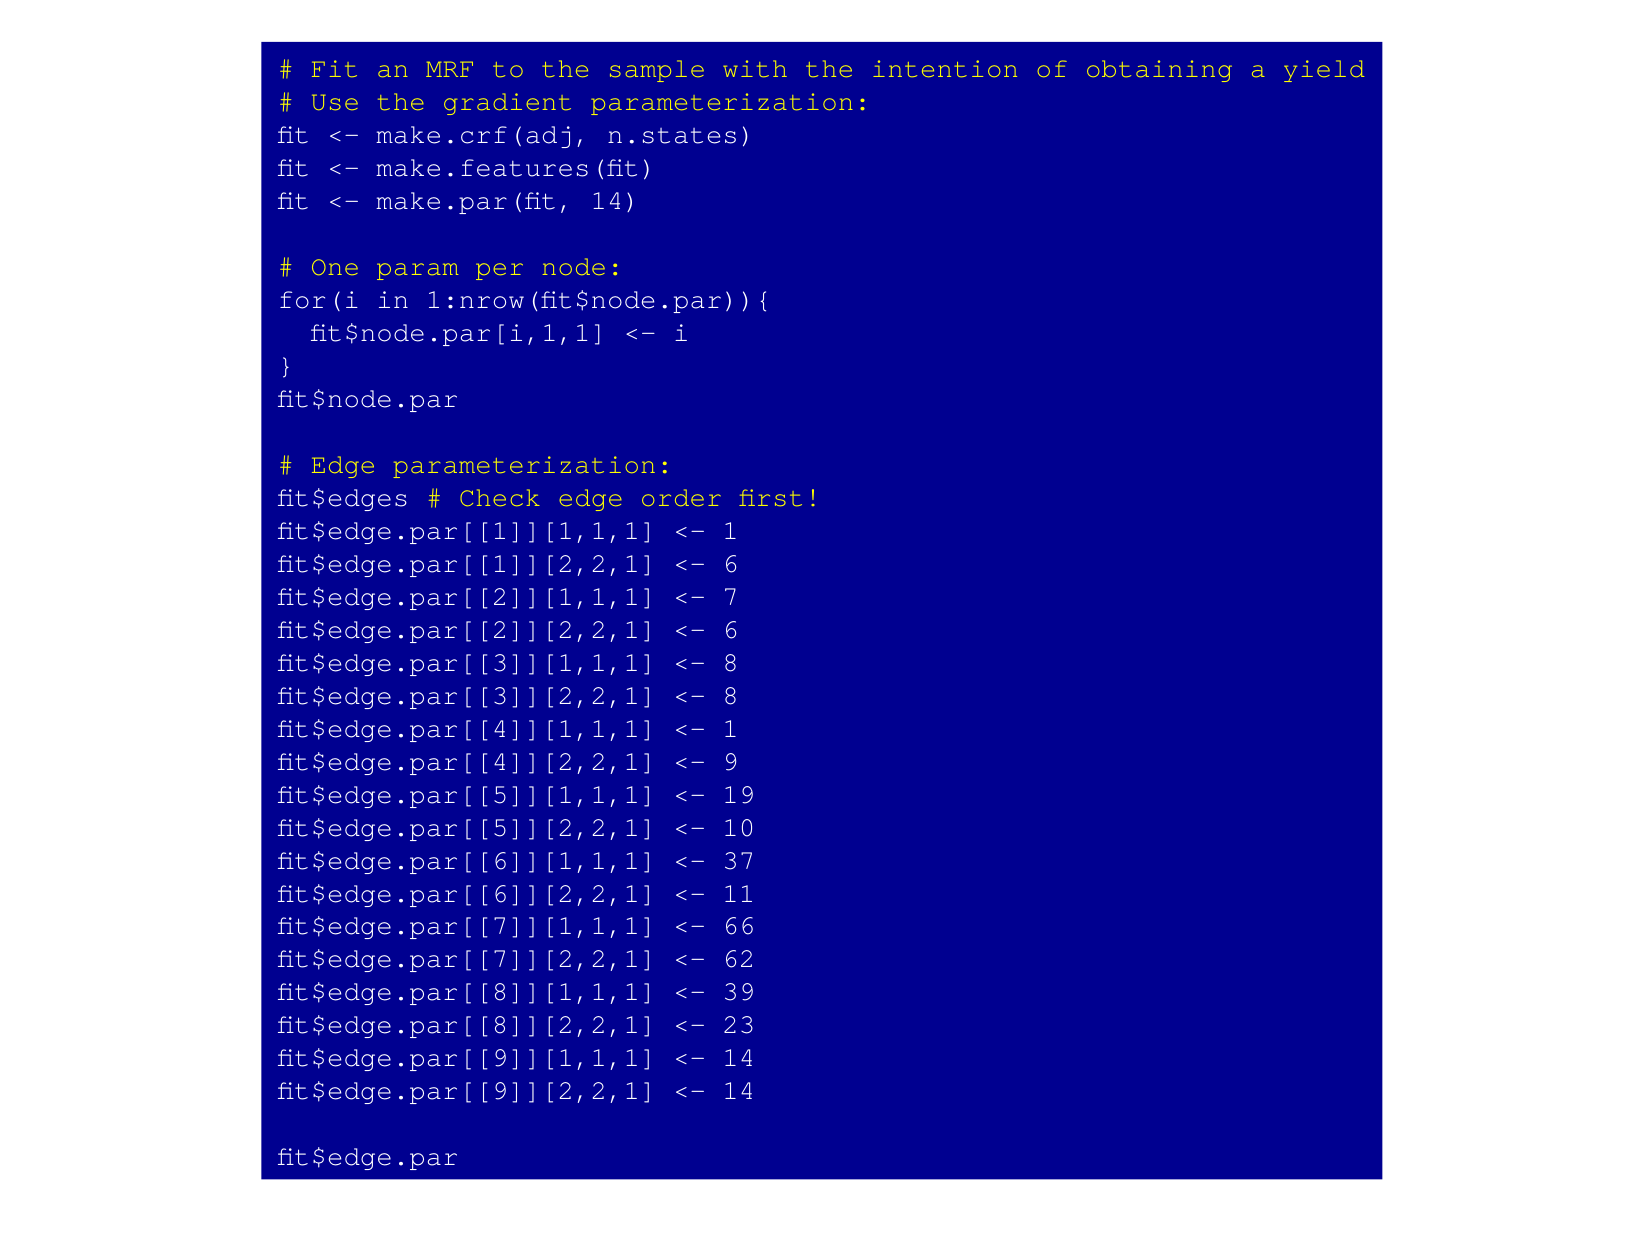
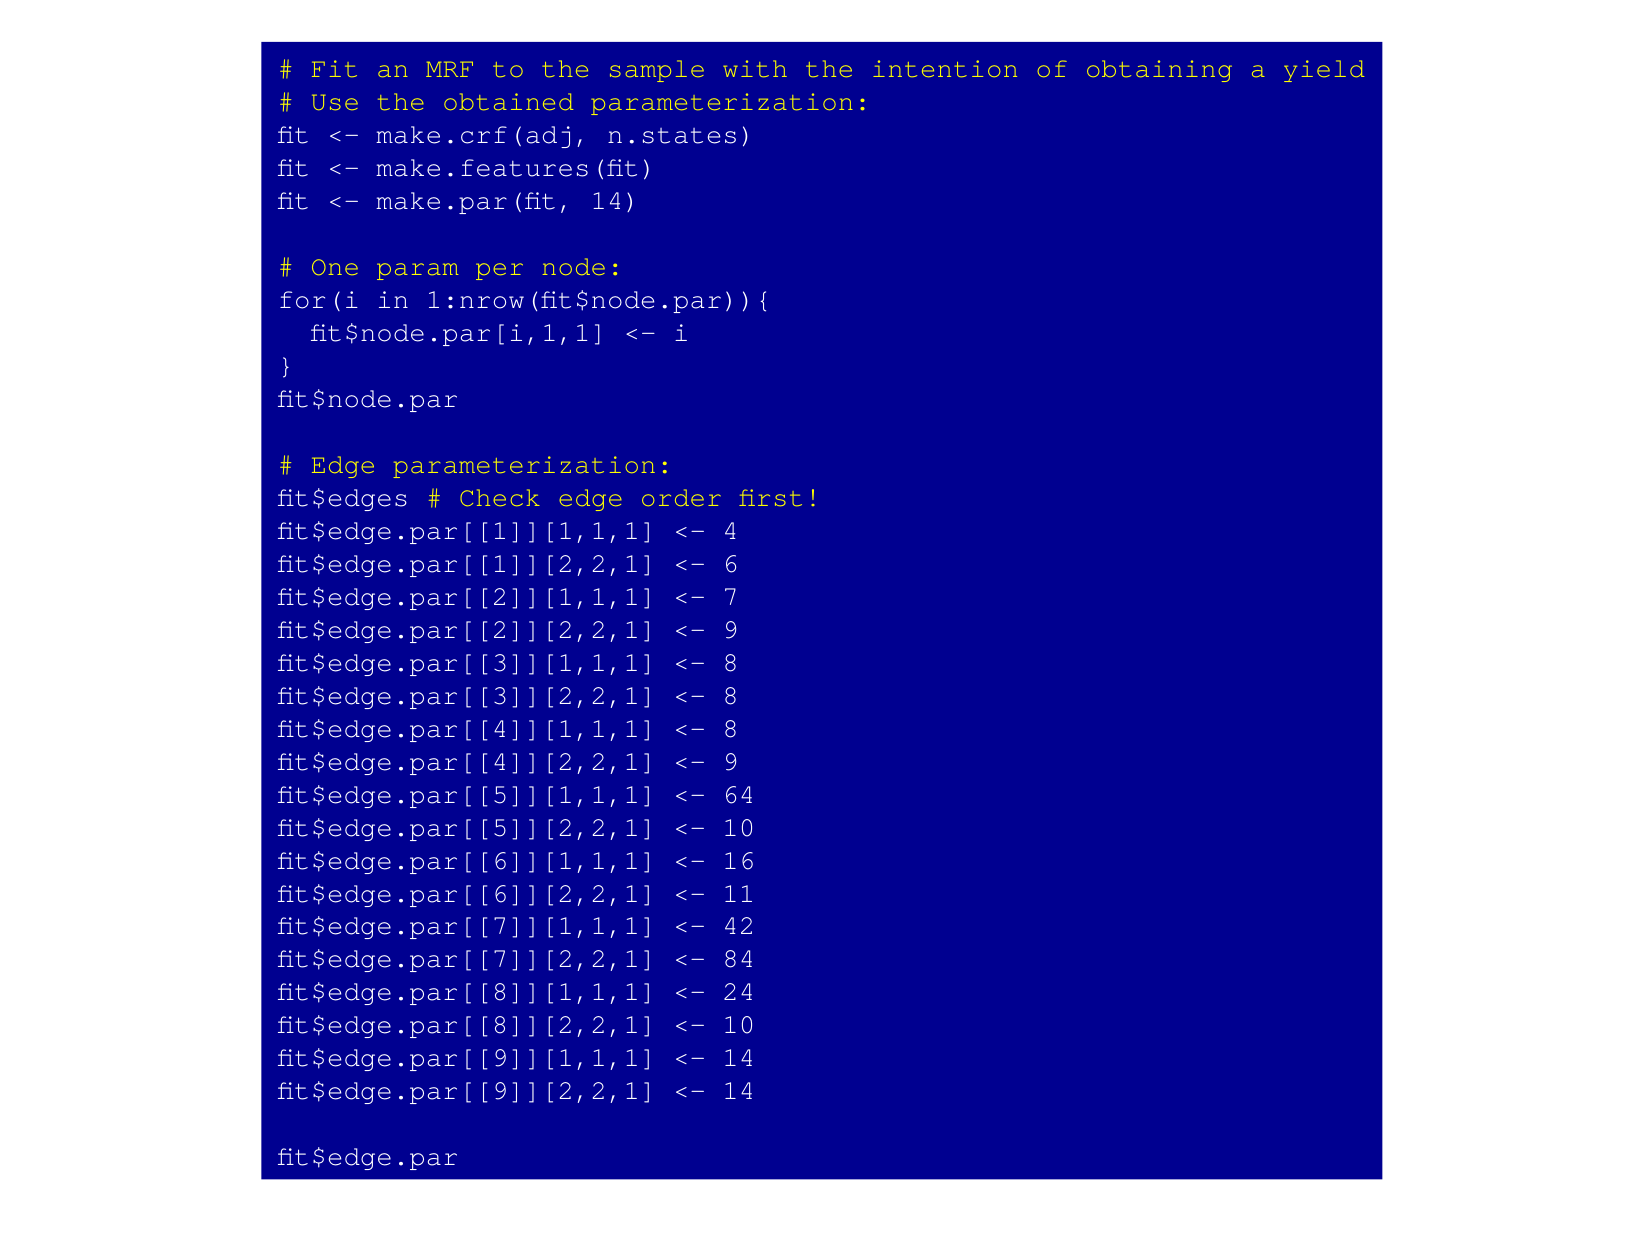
gradient: gradient -> obtained (508, 101)
1: 1 -> 4 (731, 530)
6: 6 -> 9 (731, 629)
1: 1 -> 8 (731, 728)
19: 19 -> 64 (739, 794)
37: 37 -> 16 (739, 860)
66: 66 -> 42 (739, 926)
62: 62 -> 84 (739, 959)
39: 39 -> 24 (739, 992)
23: 23 -> 10 (739, 1025)
